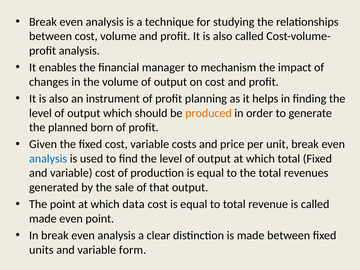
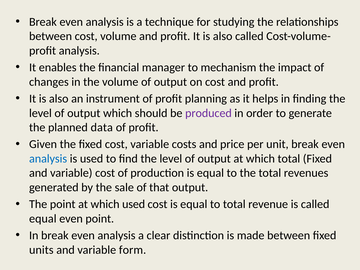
produced colour: orange -> purple (208, 113)
born: born -> data (102, 127)
which data: data -> used (134, 204)
made: made -> equal (43, 219)
